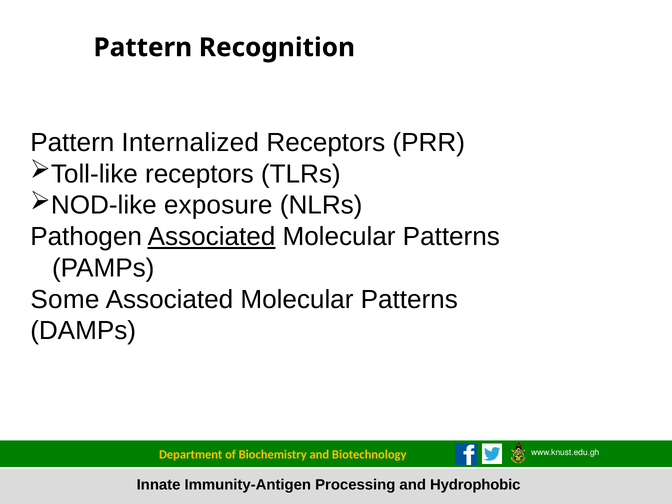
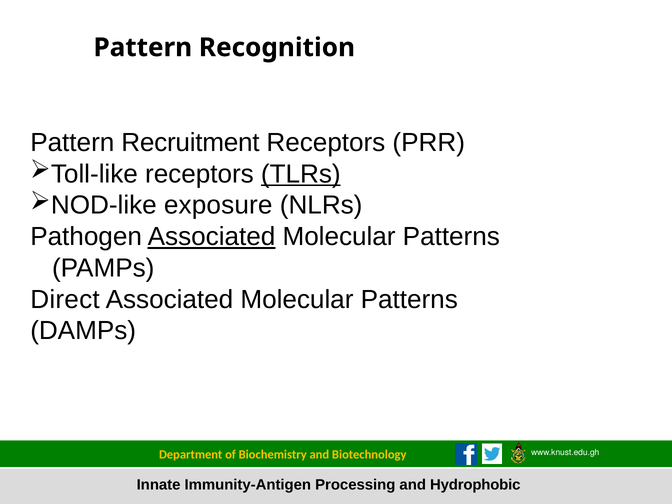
Internalized: Internalized -> Recruitment (190, 143)
TLRs underline: none -> present (301, 174)
Some: Some -> Direct (65, 299)
